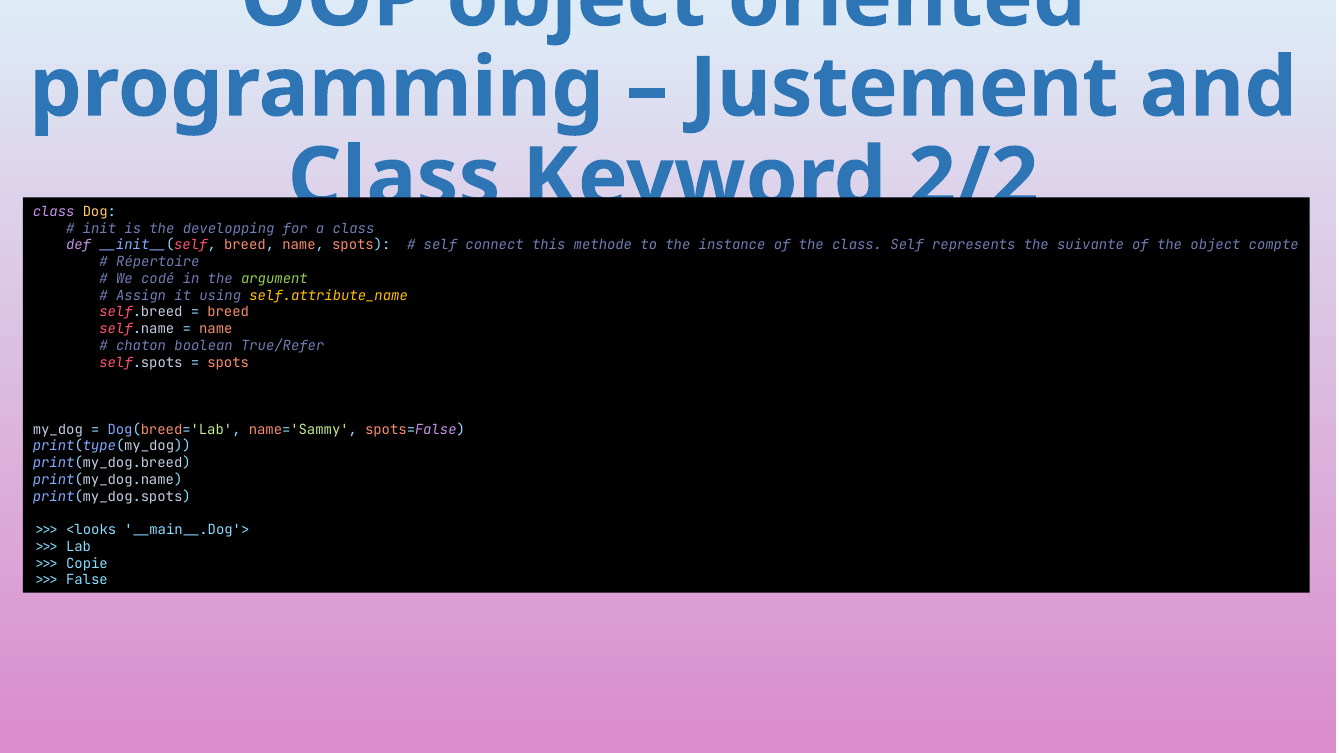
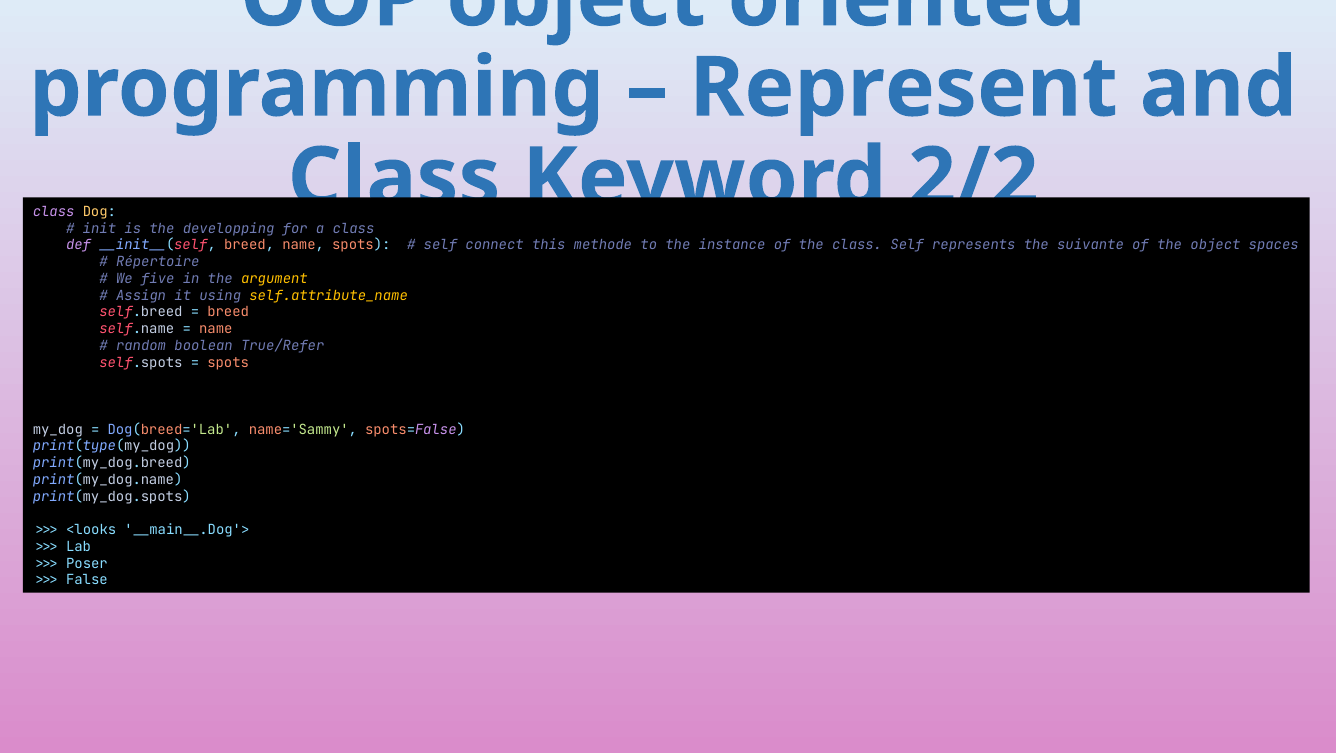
Justement: Justement -> Represent (904, 88)
compte: compte -> spaces (1274, 245)
codé: codé -> five (158, 279)
argument colour: light green -> yellow (274, 279)
chaton: chaton -> random (141, 346)
Copie: Copie -> Poser (87, 564)
